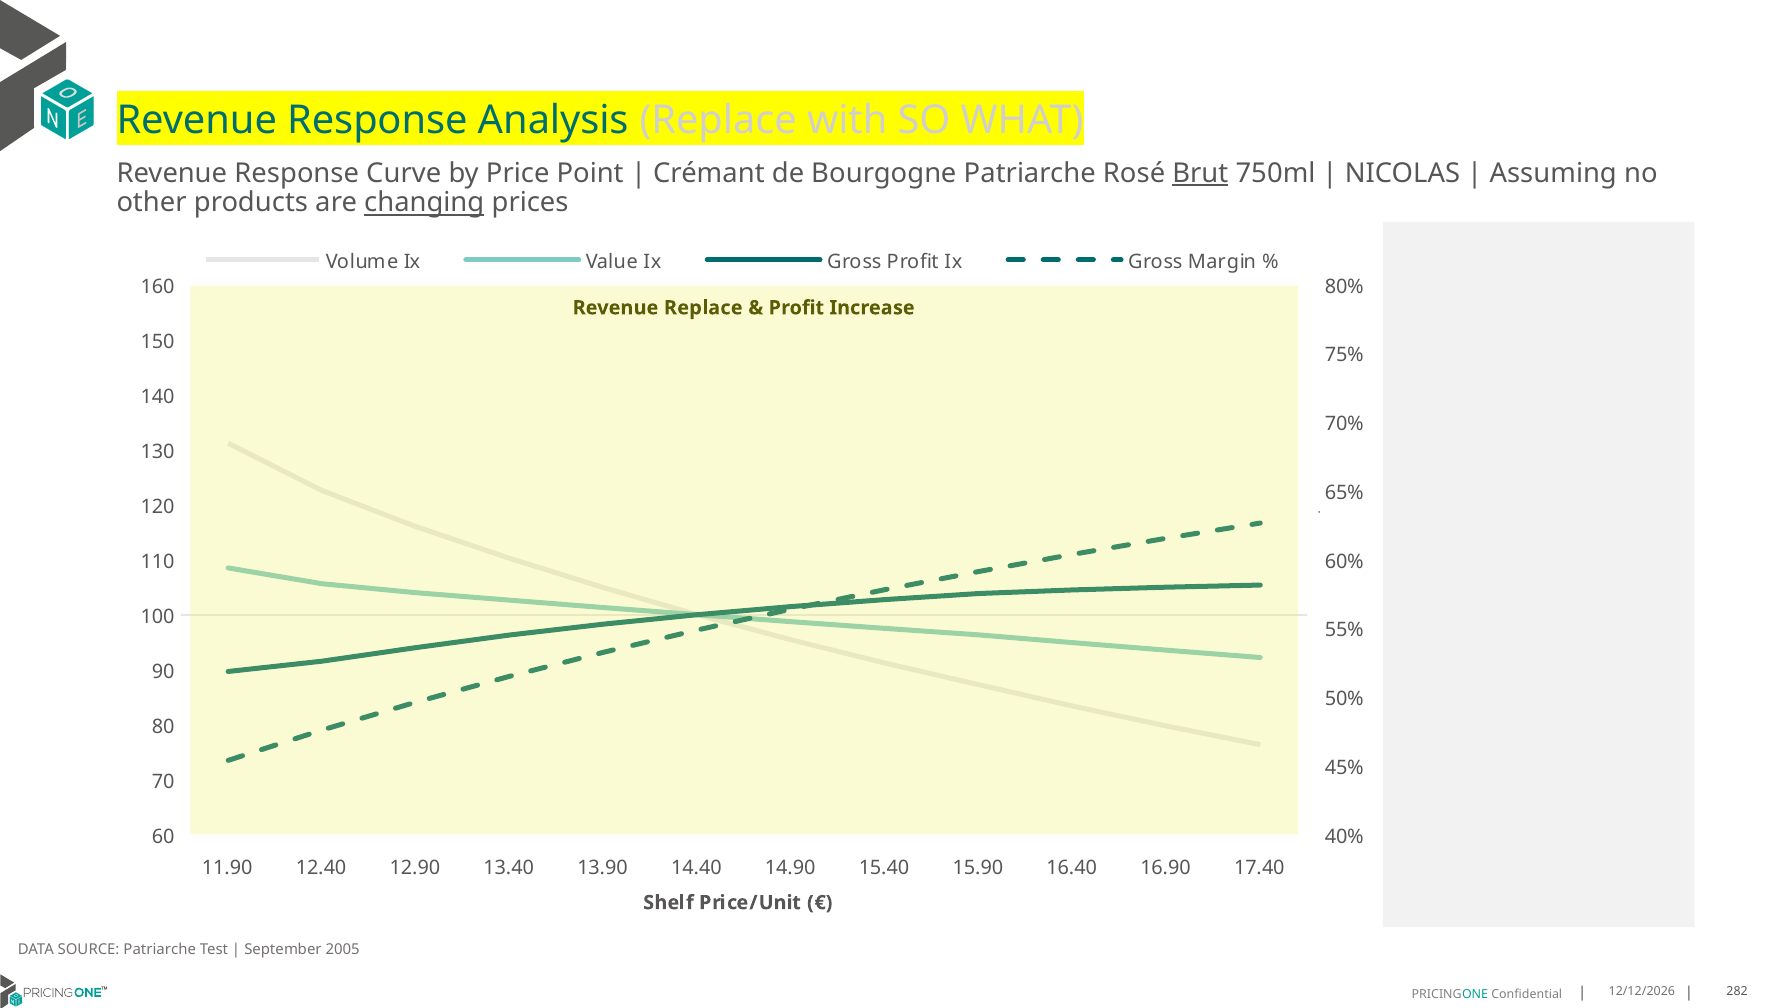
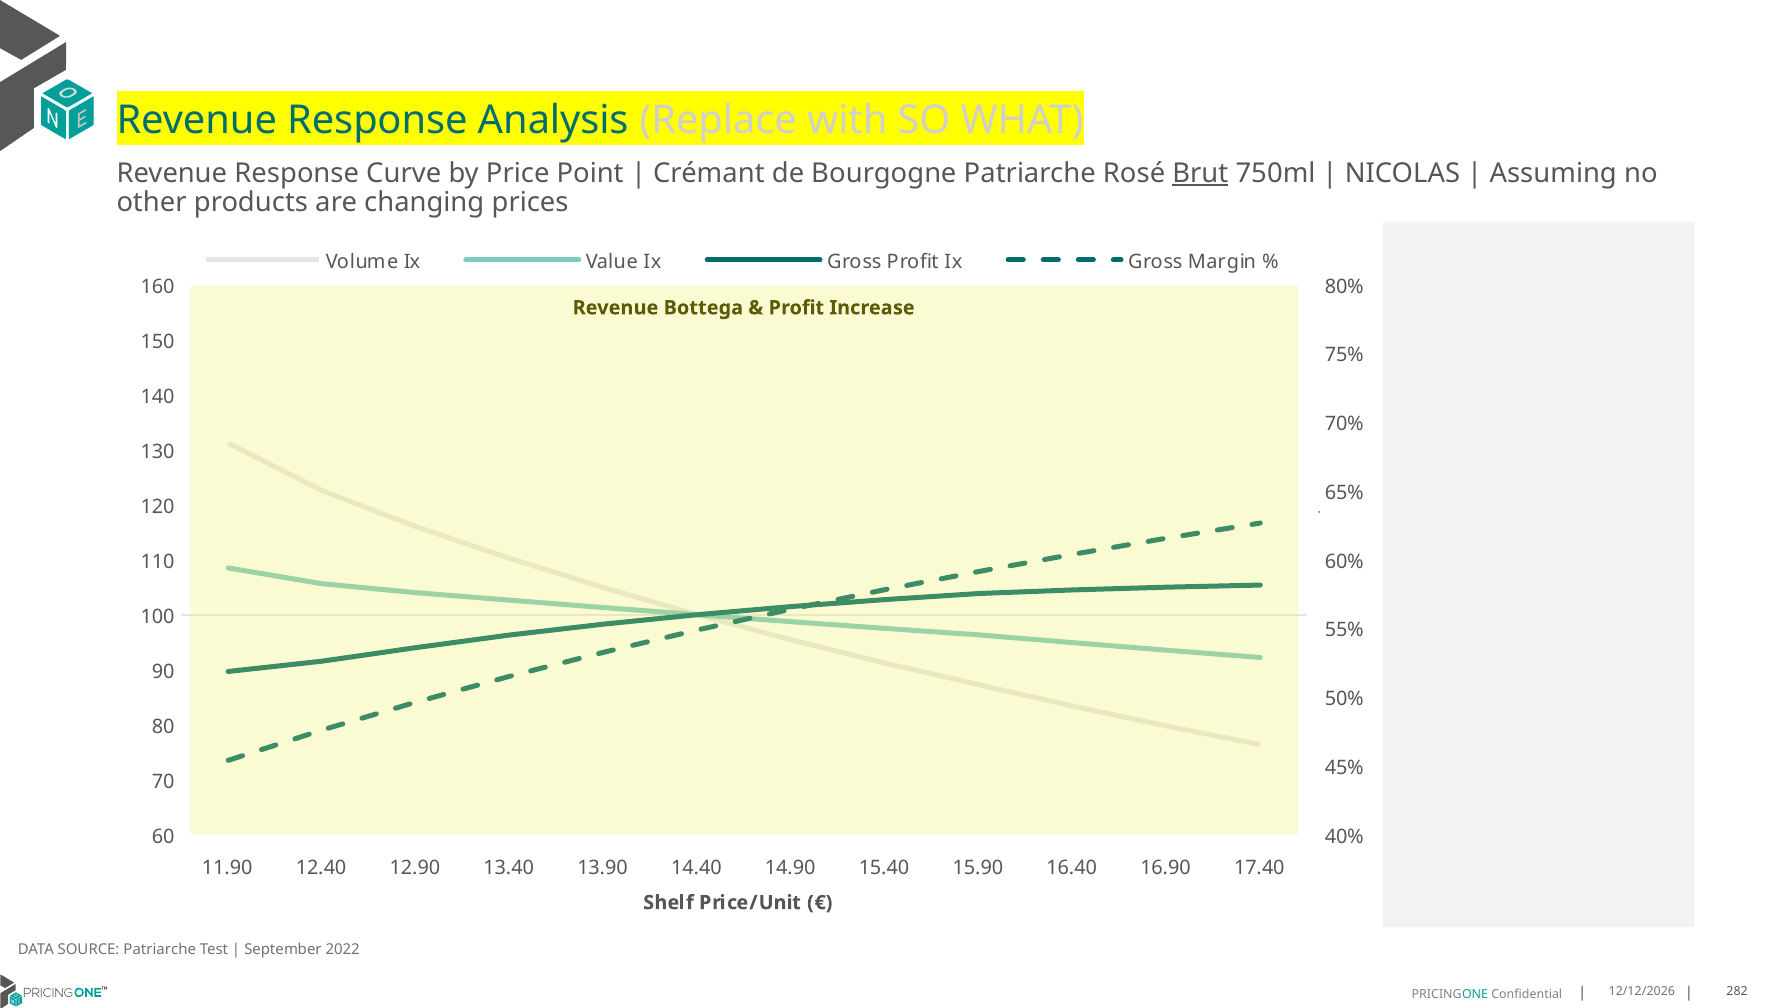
changing underline: present -> none (424, 203)
Revenue Replace: Replace -> Bottega (703, 308)
2005: 2005 -> 2022 (343, 949)
